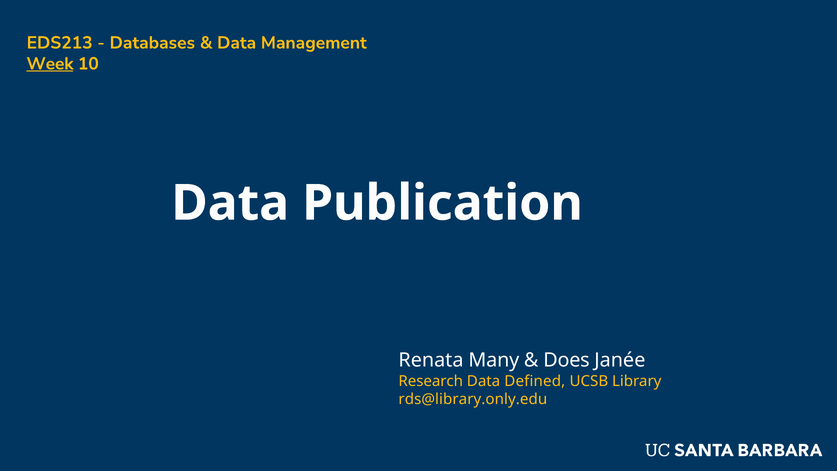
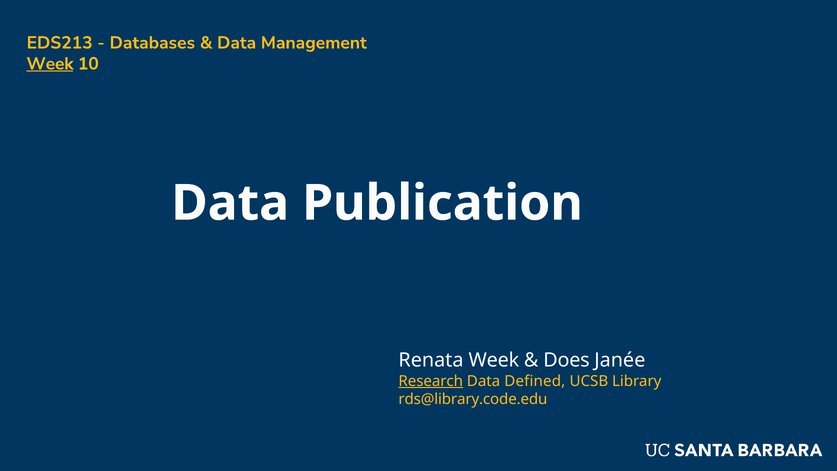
Renata Many: Many -> Week (494, 360)
Research underline: none -> present (431, 381)
rds@library.only.edu: rds@library.only.edu -> rds@library.code.edu (473, 399)
